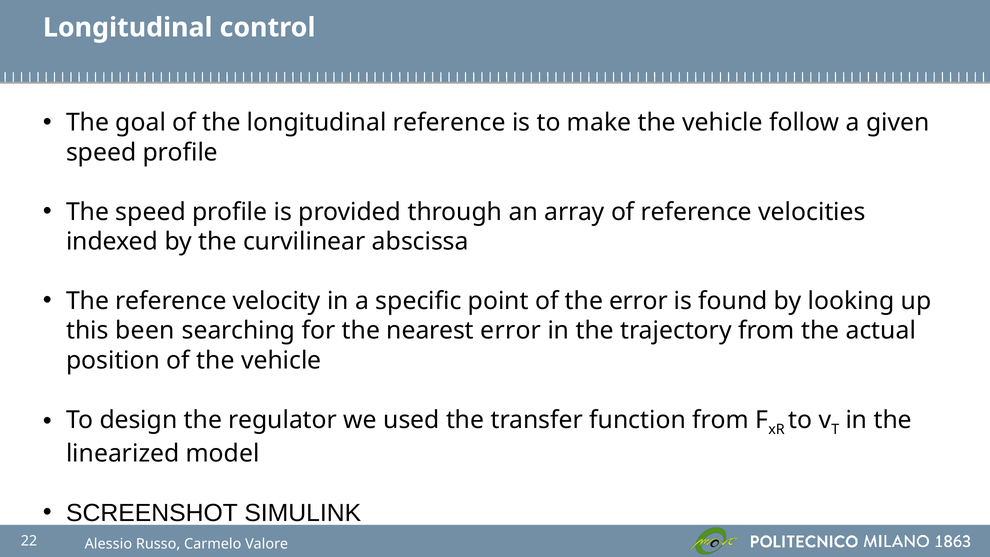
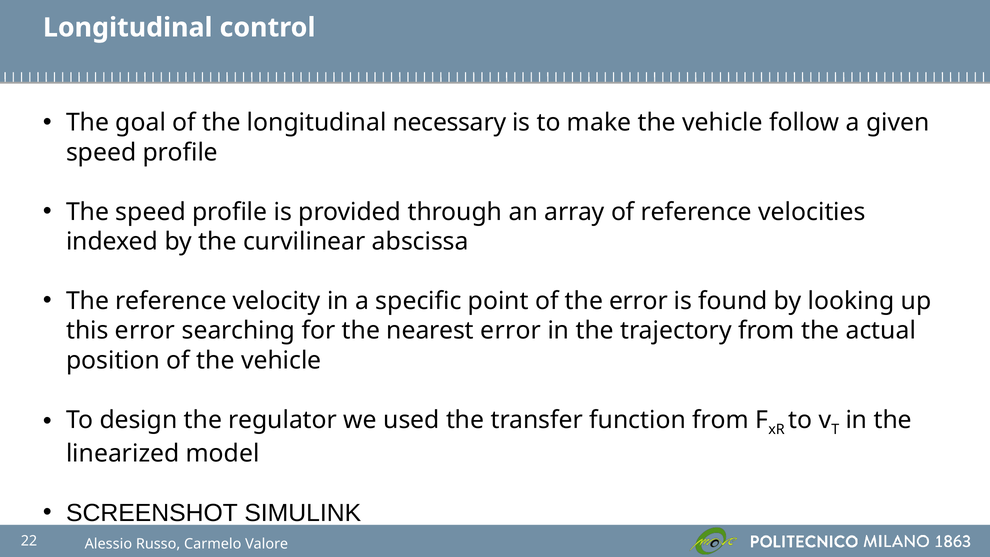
longitudinal reference: reference -> necessary (449, 123)
this been: been -> error (145, 331)
